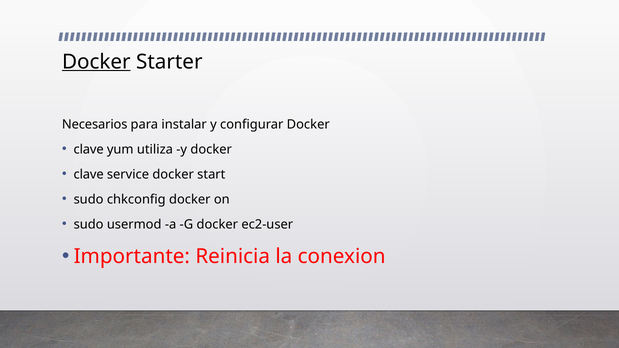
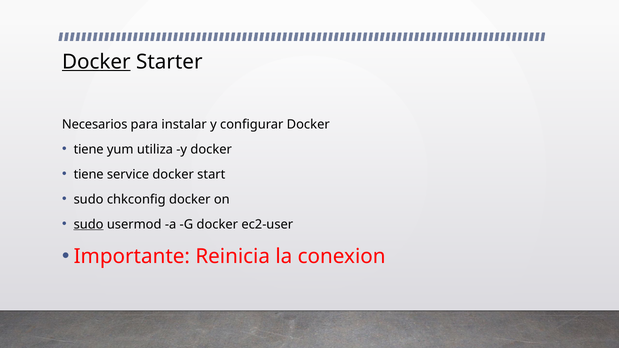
clave: clave -> tiene (89, 149)
clave: clave -> tiene (89, 174)
sudo underline: none -> present (89, 224)
